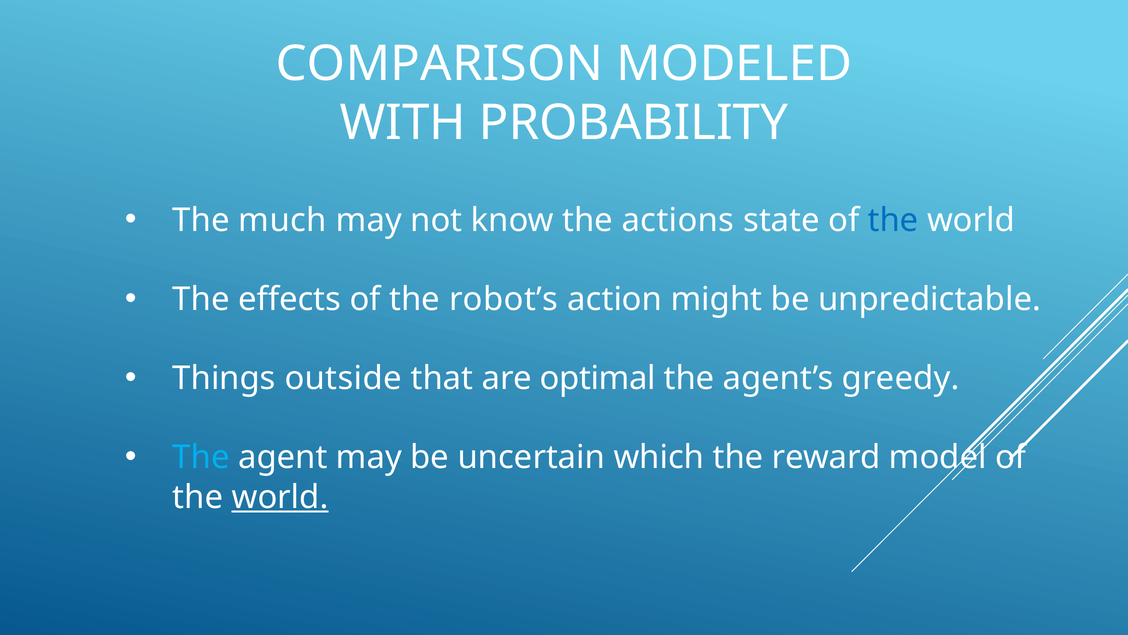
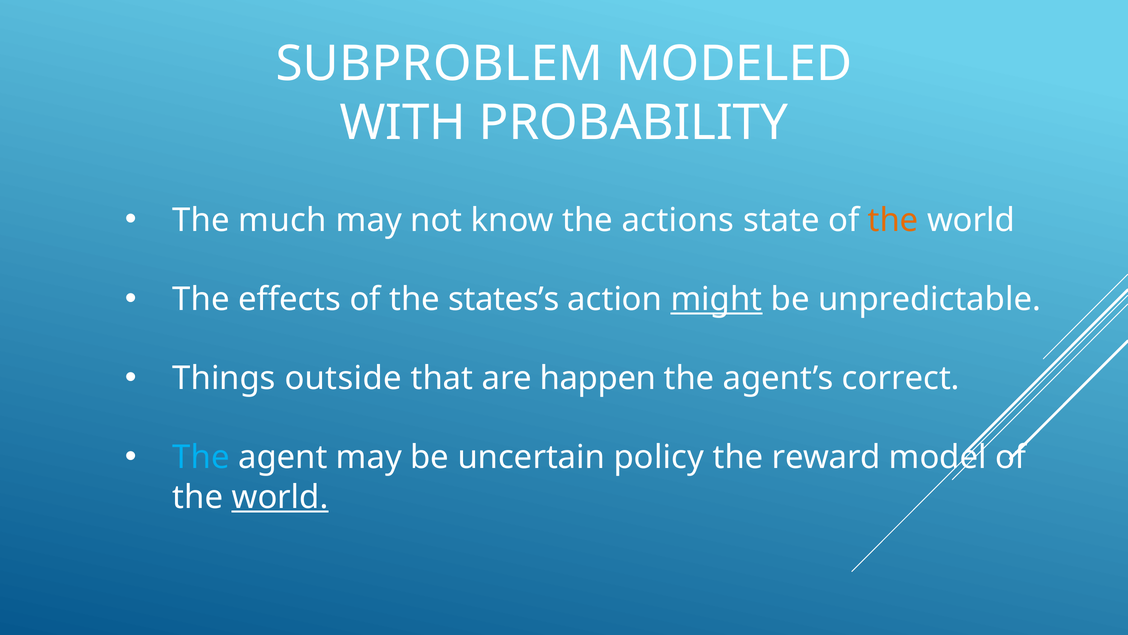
COMPARISON: COMPARISON -> SUBPROBLEM (439, 64)
the colour: blue -> orange (893, 220)
robot’s: robot’s -> states’s (504, 299)
might underline: none -> present (716, 299)
optimal: optimal -> happen (598, 378)
greedy: greedy -> correct (901, 378)
which: which -> policy (659, 457)
